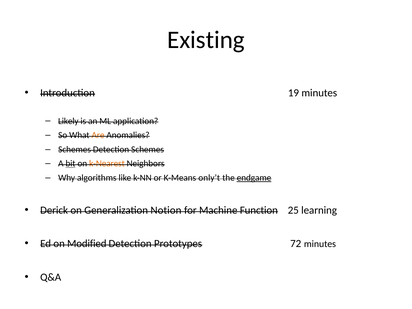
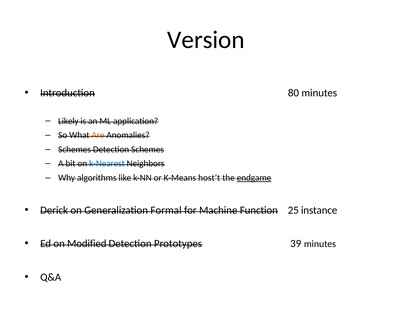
Existing: Existing -> Version (206, 40)
19: 19 -> 80 (293, 93)
bit underline: present -> none (70, 164)
k-Nearest colour: orange -> blue (107, 164)
only’t: only’t -> host’t (209, 178)
Notion: Notion -> Formal (166, 210)
learning: learning -> instance (319, 210)
72: 72 -> 39 (296, 244)
